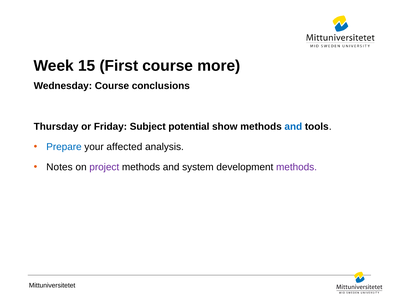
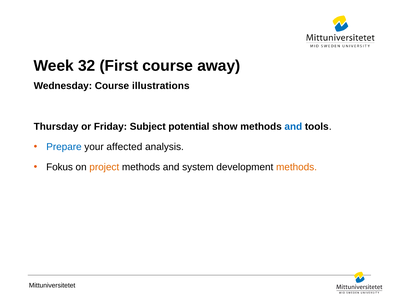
15: 15 -> 32 (87, 66)
more: more -> away (219, 66)
conclusions: conclusions -> illustrations (161, 86)
Notes: Notes -> Fokus (60, 167)
project colour: purple -> orange (104, 167)
methods colour: purple -> orange (297, 167)
